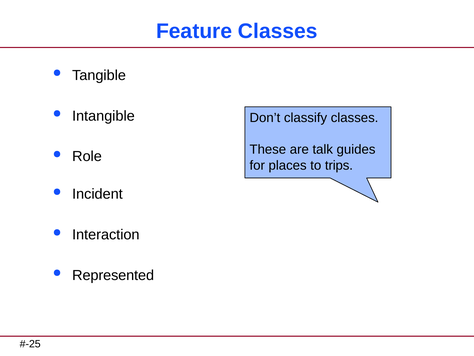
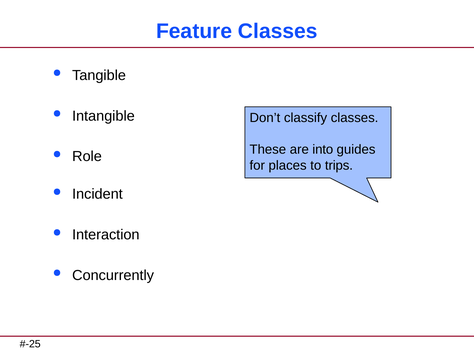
talk: talk -> into (323, 149)
Represented: Represented -> Concurrently (113, 275)
